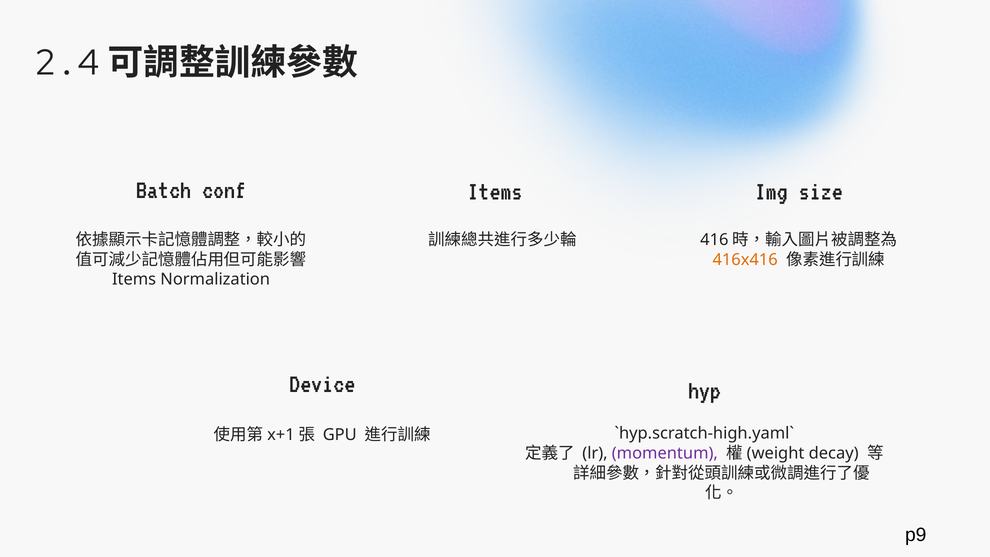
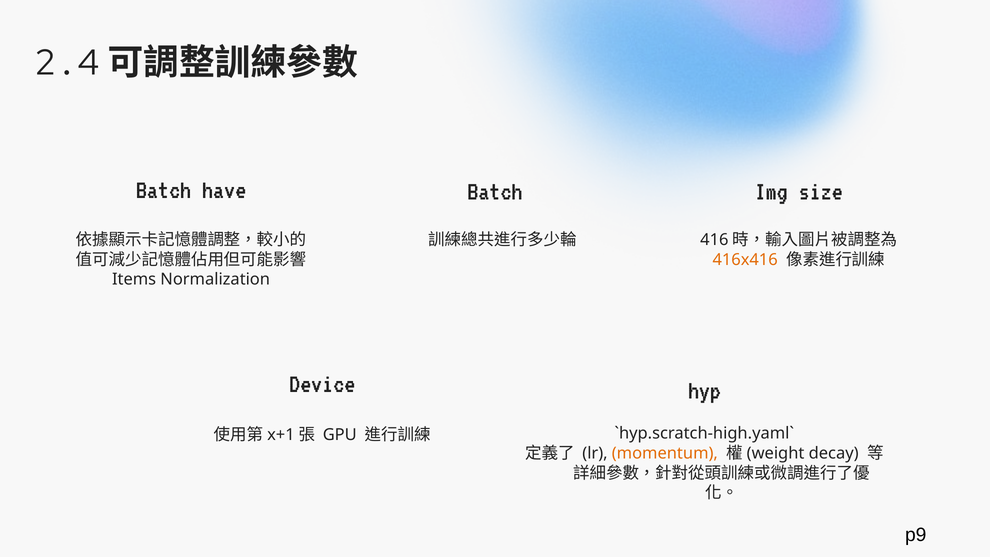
conf: conf -> have (224, 189)
Items: Items -> Batch (495, 190)
momentum colour: purple -> orange (665, 453)
